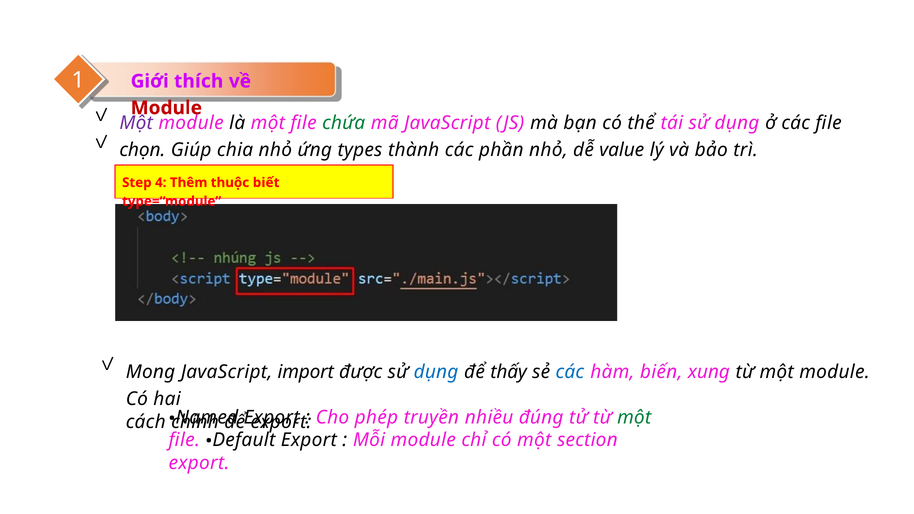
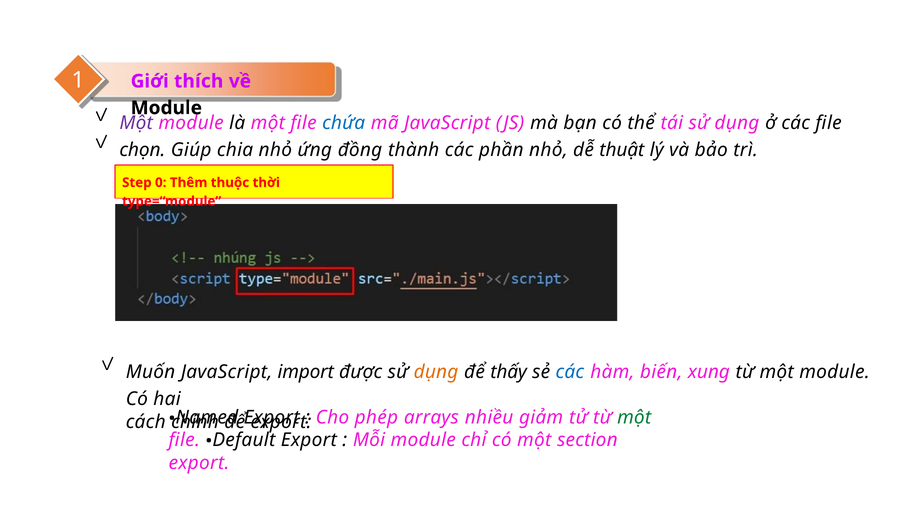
Module colour: red -> black (166, 108)
chứa colour: green -> blue (344, 123)
types: types -> đồng (360, 150)
value: value -> thuật (622, 150)
4: 4 -> 0 (161, 183)
biết: biết -> thời (266, 183)
Mong: Mong -> Muốn (151, 372)
dụng colour: blue -> orange (436, 372)
truyền: truyền -> arrays (431, 417)
đúng: đúng -> giảm (541, 417)
